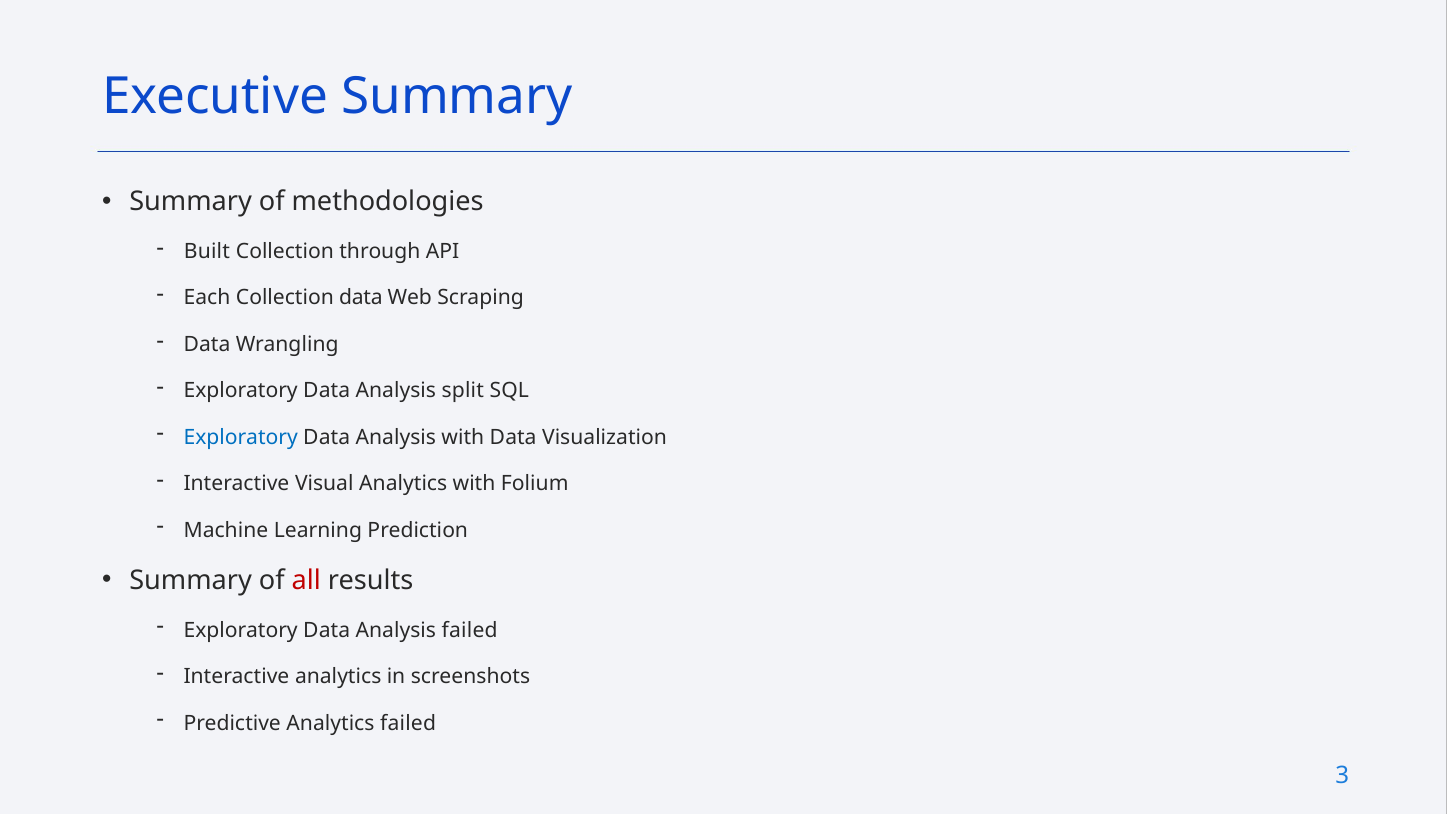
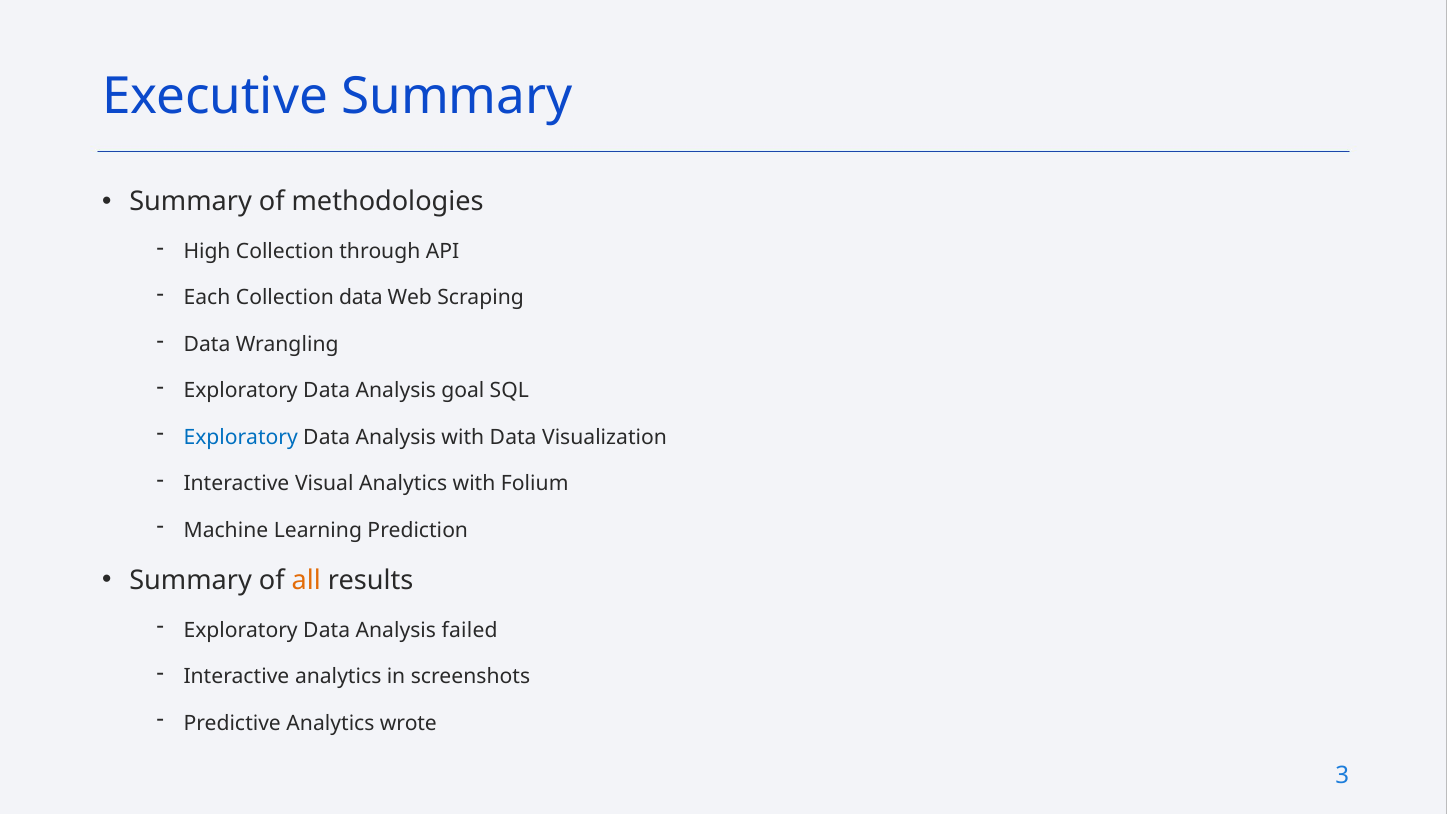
Built: Built -> High (207, 252)
split: split -> goal (463, 391)
all colour: red -> orange (306, 581)
Analytics failed: failed -> wrote (408, 723)
